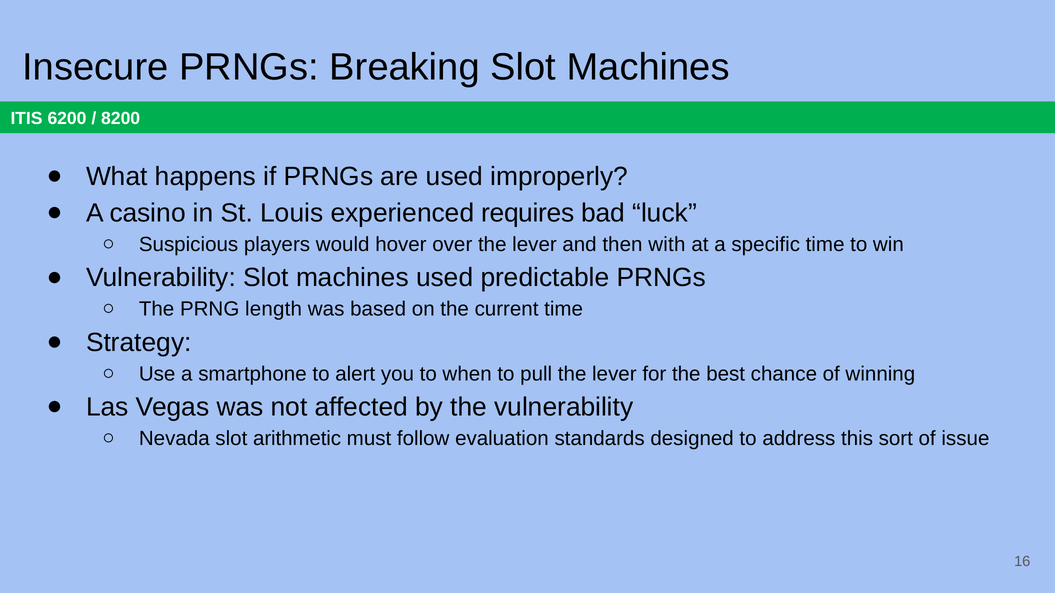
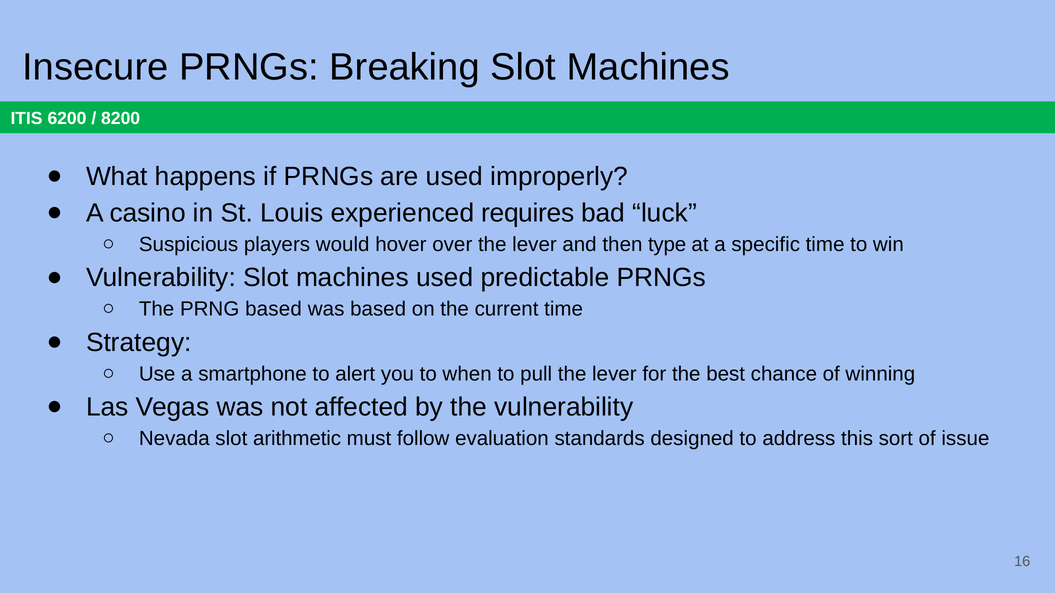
with: with -> type (667, 245)
PRNG length: length -> based (273, 309)
